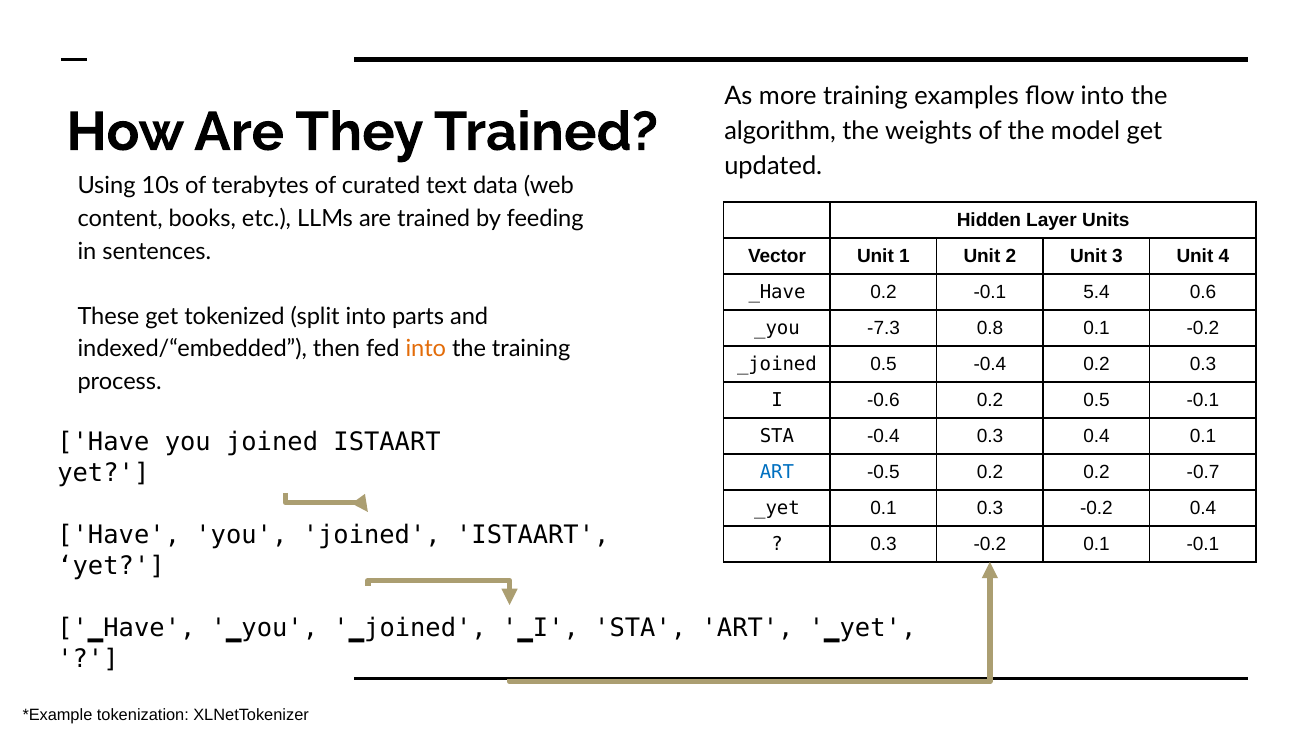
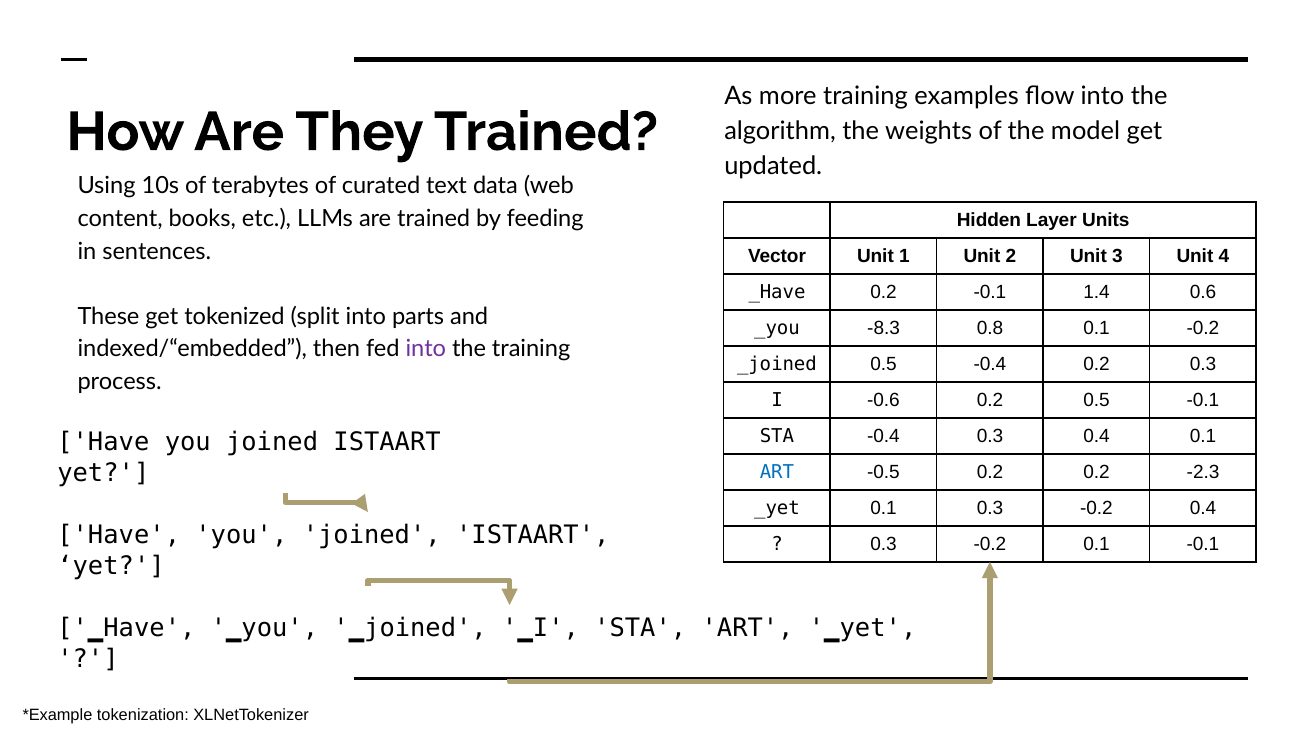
5.4: 5.4 -> 1.4 (1097, 292)
-7.3: -7.3 -> -8.3 (884, 328)
into colour: orange -> purple (426, 349)
-0.7: -0.7 -> -2.3 (1203, 472)
